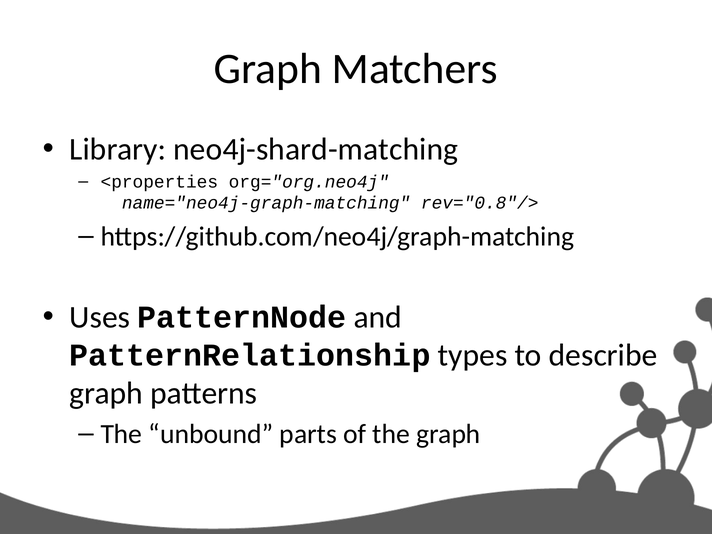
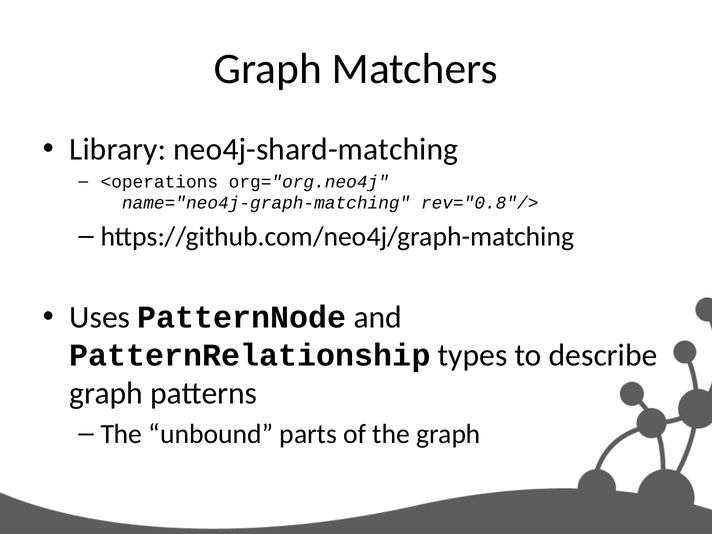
<properties: <properties -> <operations (159, 182)
